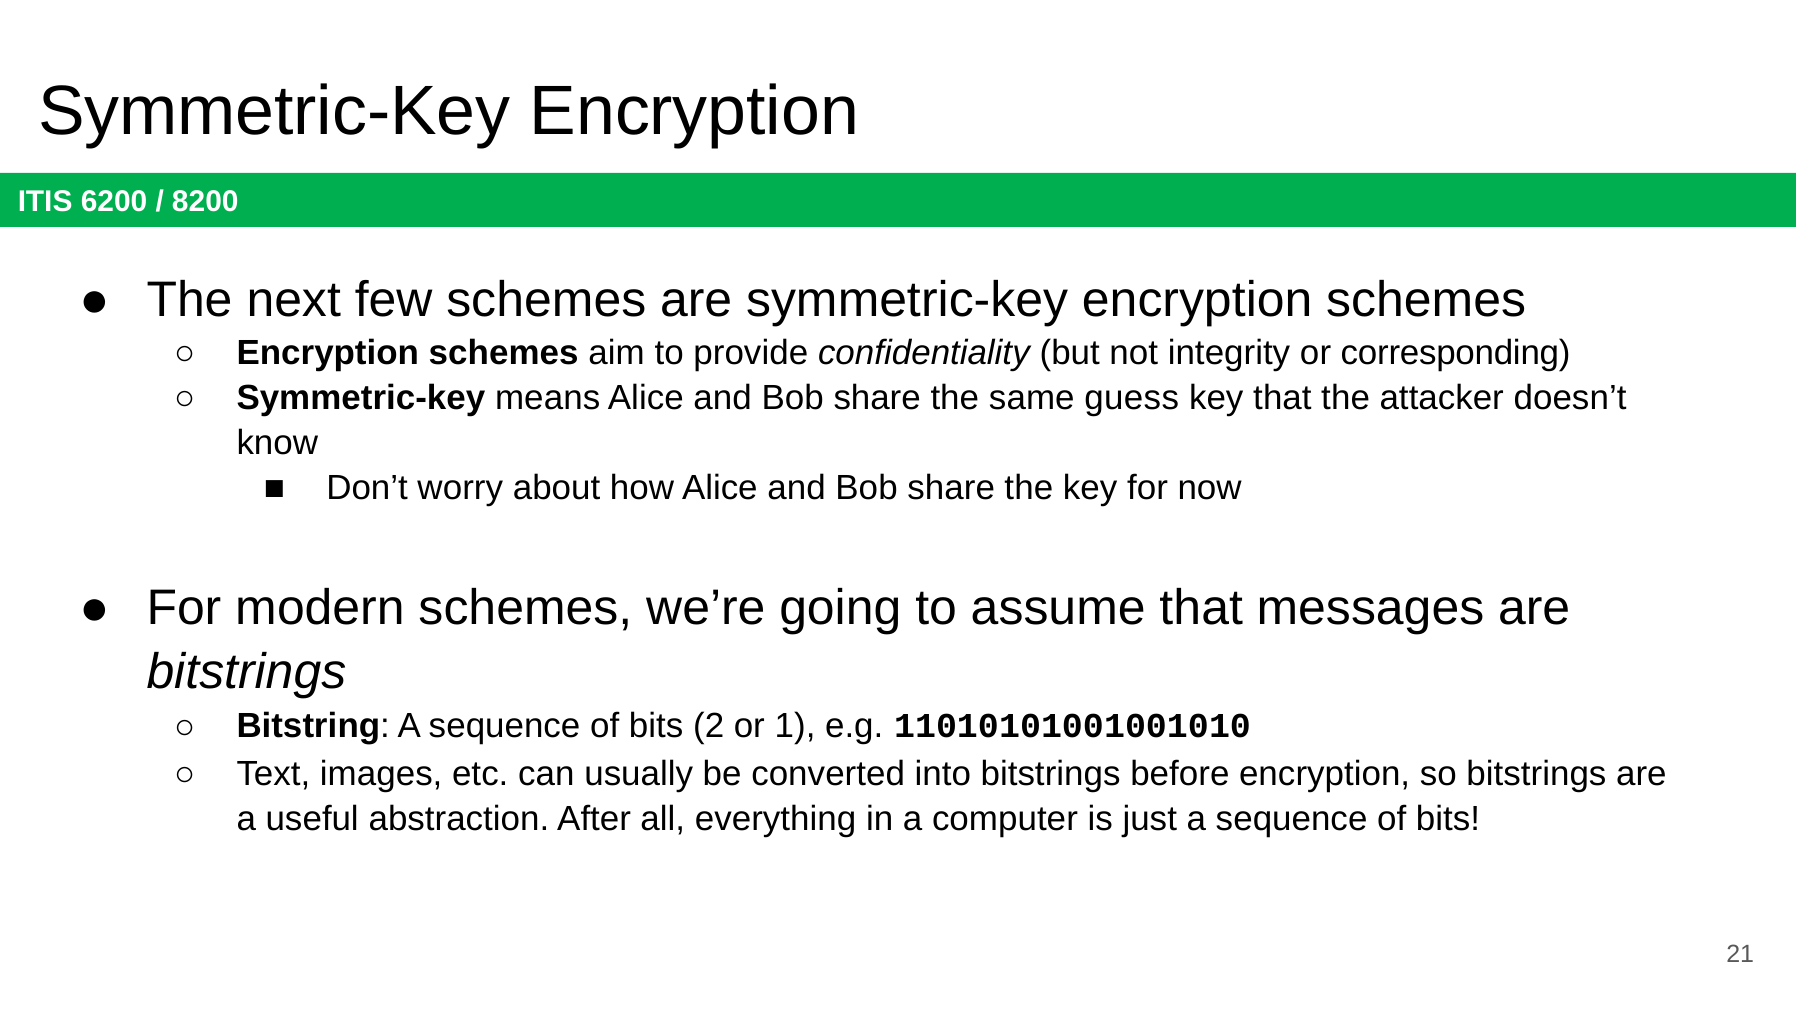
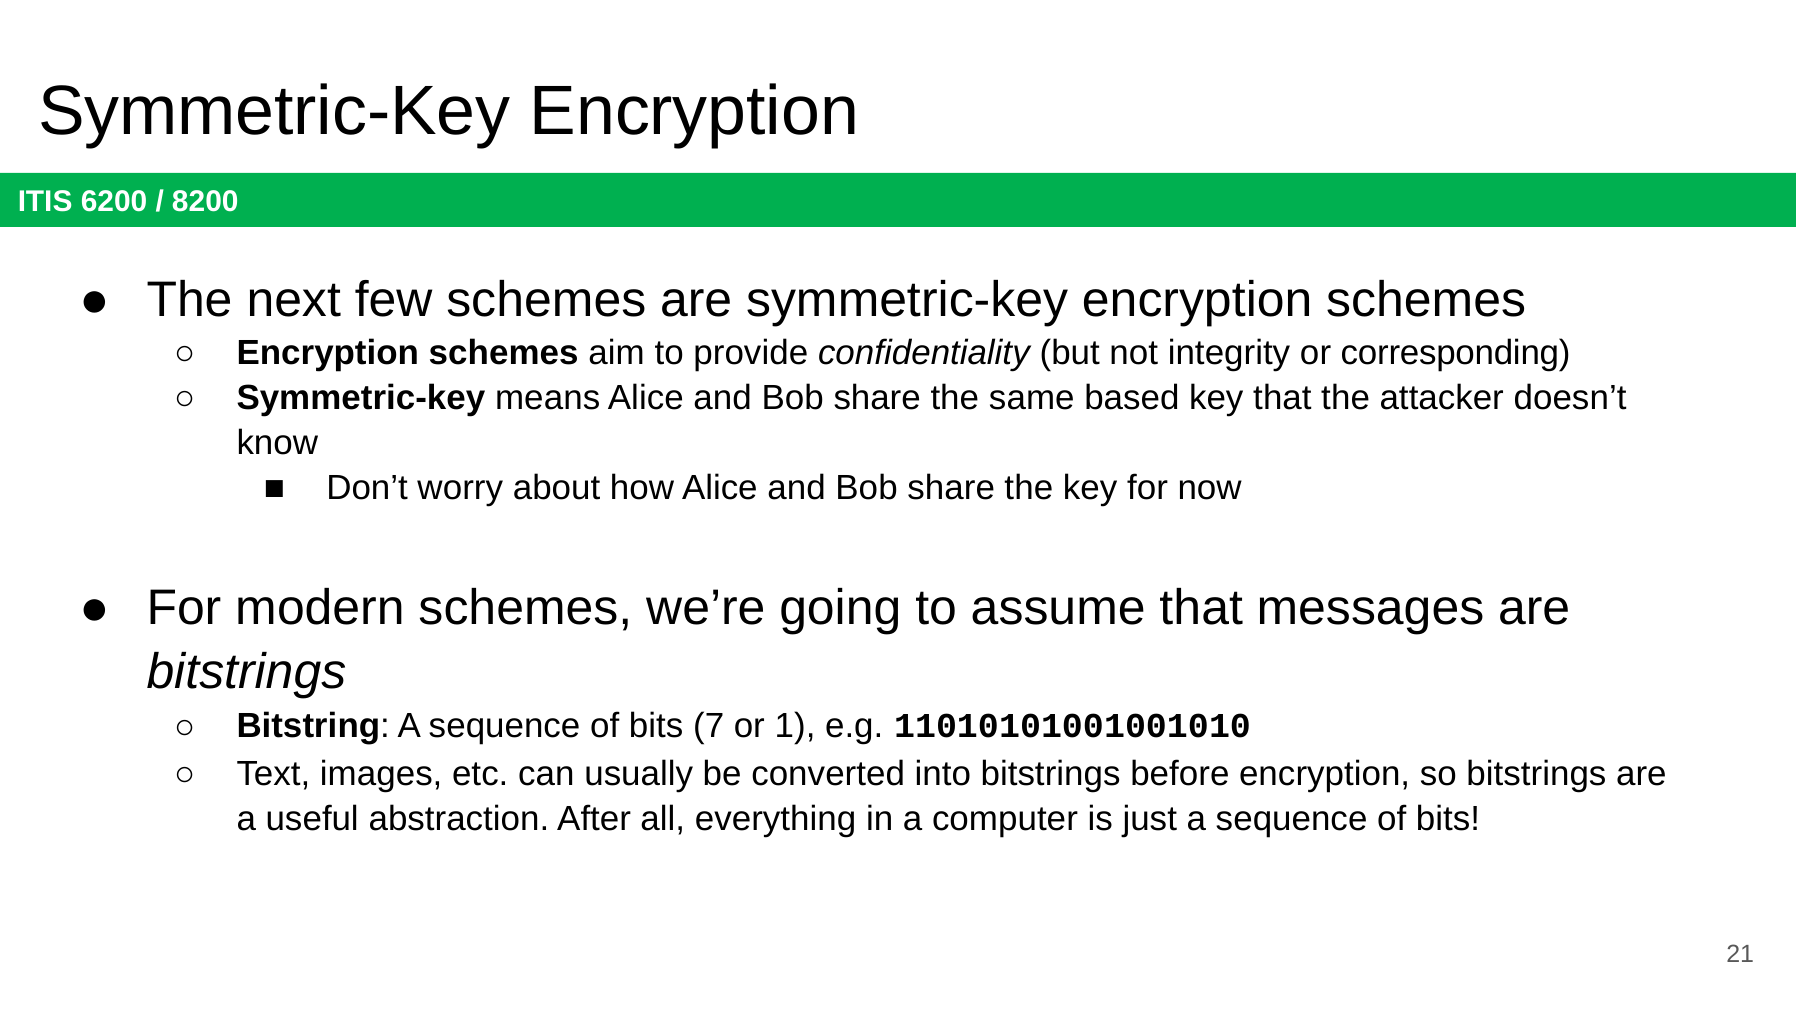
guess: guess -> based (1132, 398)
2: 2 -> 7 (709, 726)
